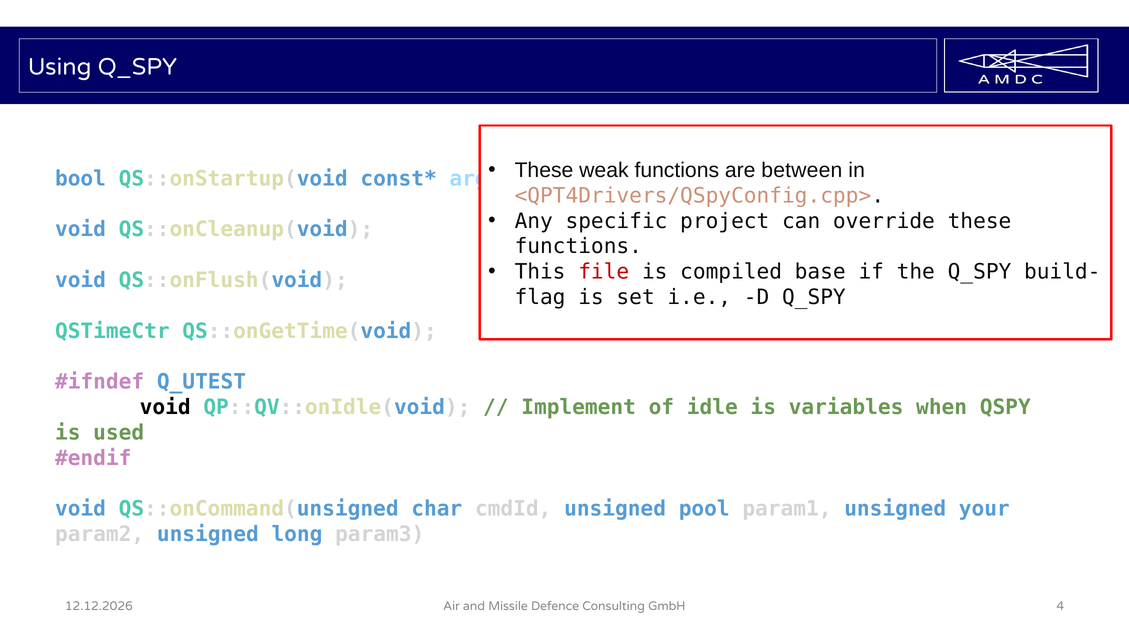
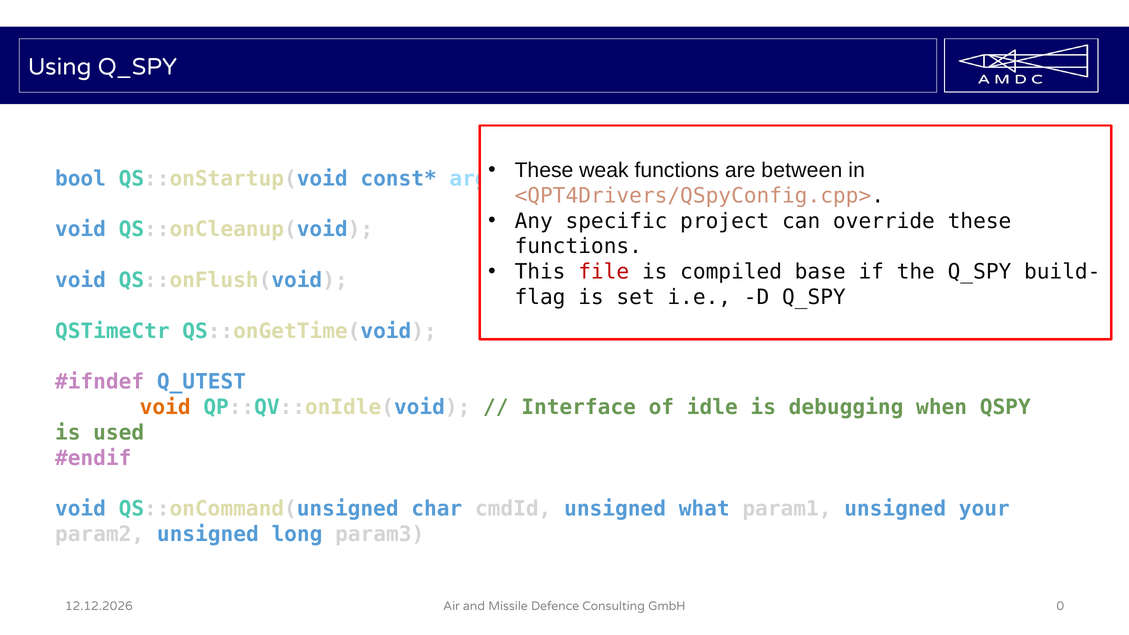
void colour: black -> orange (165, 407)
Implement: Implement -> Interface (579, 407)
variables: variables -> debugging (846, 407)
pool: pool -> what (704, 509)
4: 4 -> 0 (1060, 606)
